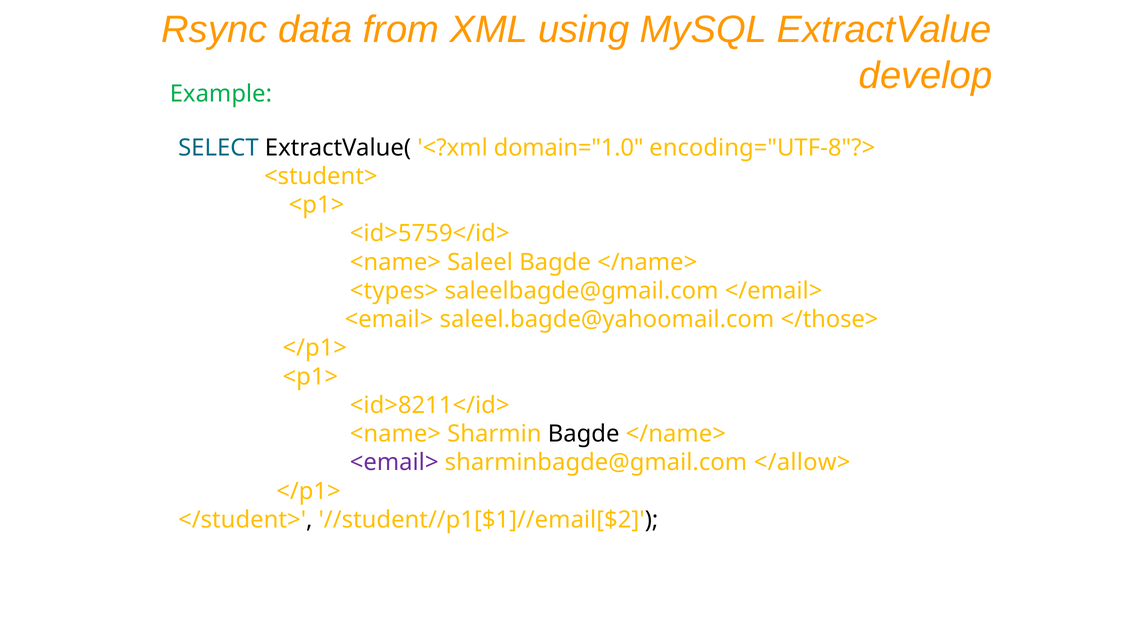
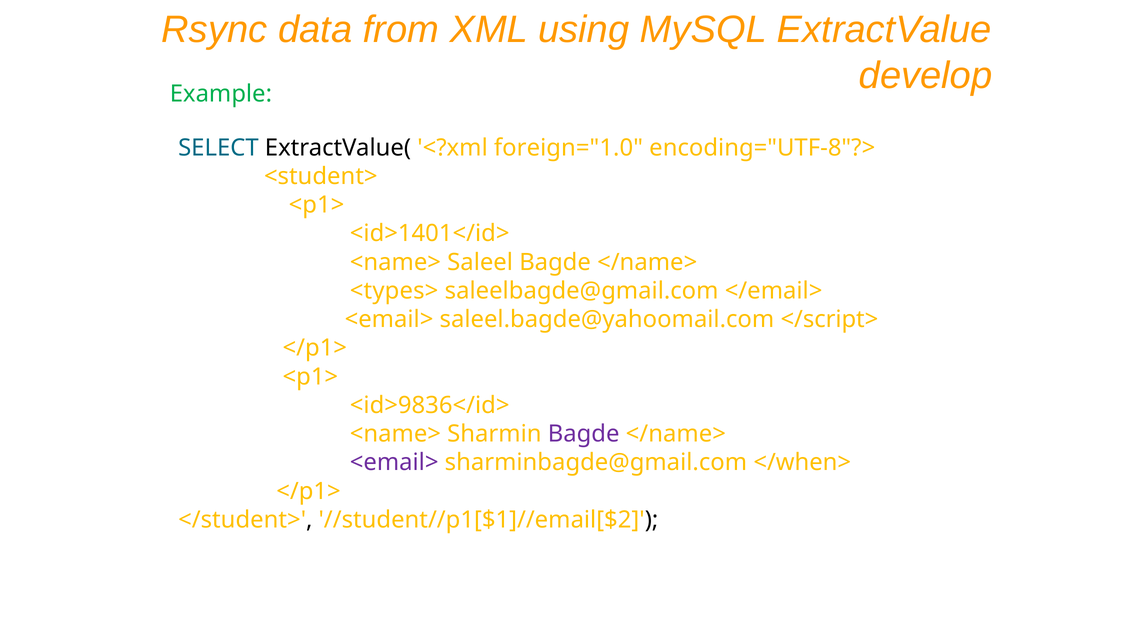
domain="1.0: domain="1.0 -> foreign="1.0 (568, 148)
<id>5759</id>: <id>5759</id> -> <id>1401</id> (430, 233)
</those>: </those> -> </script> (829, 319)
<id>8211</id>: <id>8211</id> -> <id>9836</id> (430, 405)
Bagde colour: black -> purple (584, 434)
</allow>: </allow> -> </when> (802, 462)
